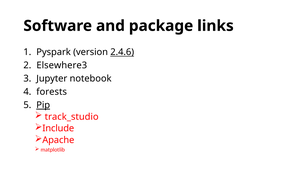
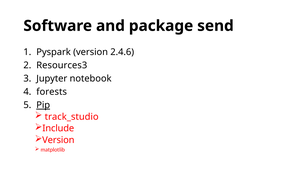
links: links -> send (215, 26)
2.4.6 underline: present -> none (122, 52)
Elsewhere3: Elsewhere3 -> Resources3 (62, 65)
Apache: Apache -> Version (58, 140)
